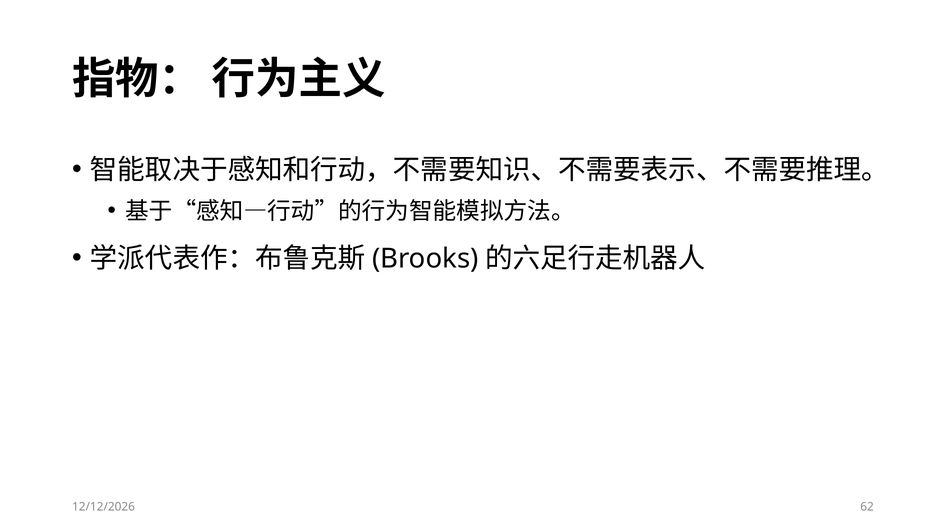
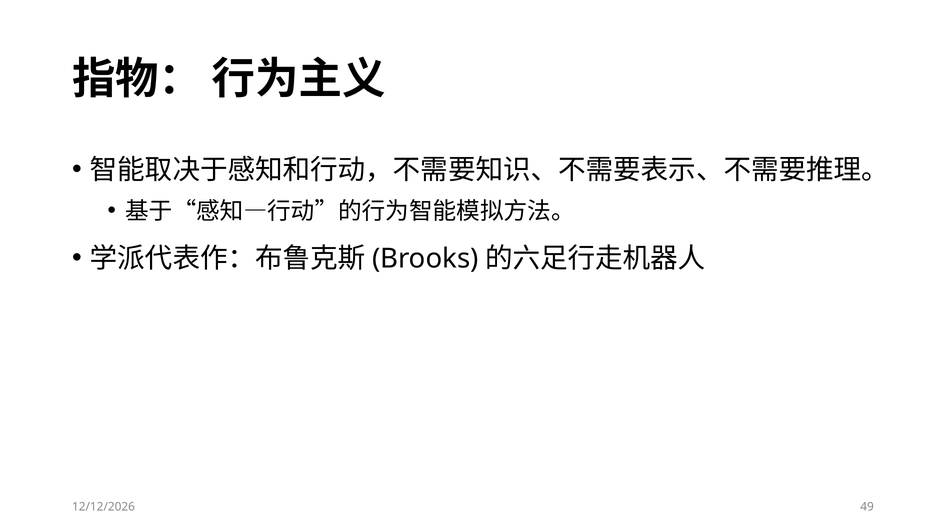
62: 62 -> 49 (867, 507)
